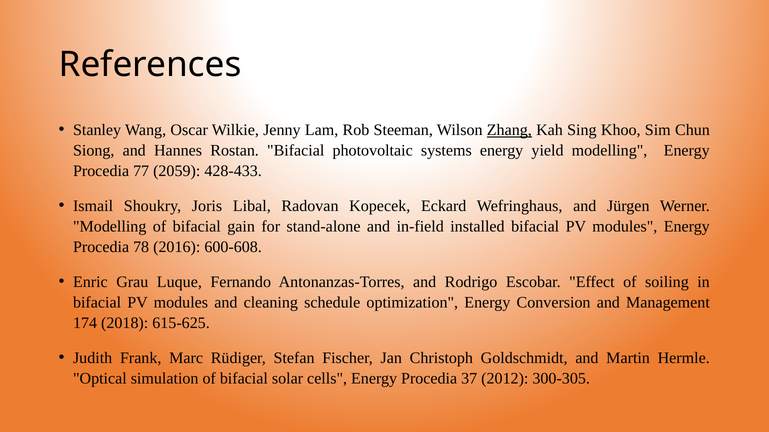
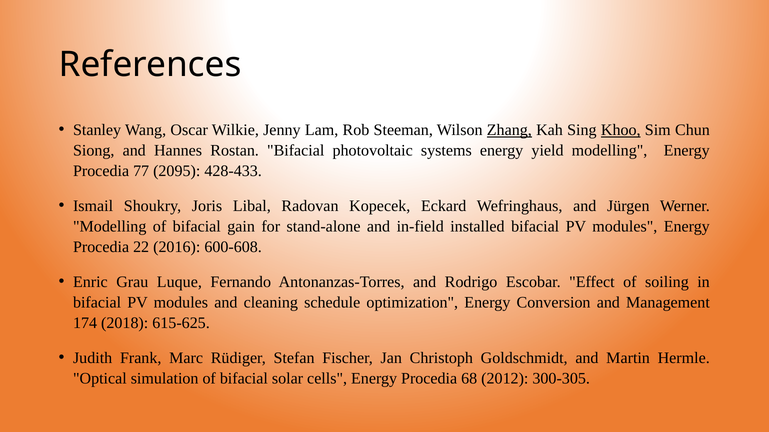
Khoo underline: none -> present (621, 130)
2059: 2059 -> 2095 (177, 171)
78: 78 -> 22 (141, 247)
37: 37 -> 68 (469, 379)
